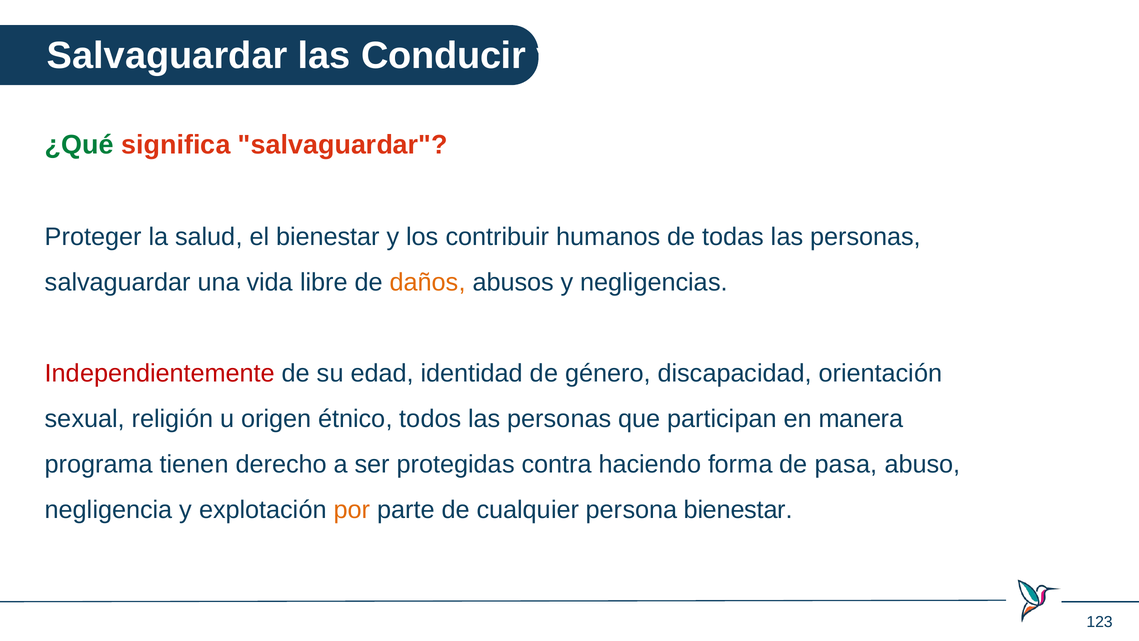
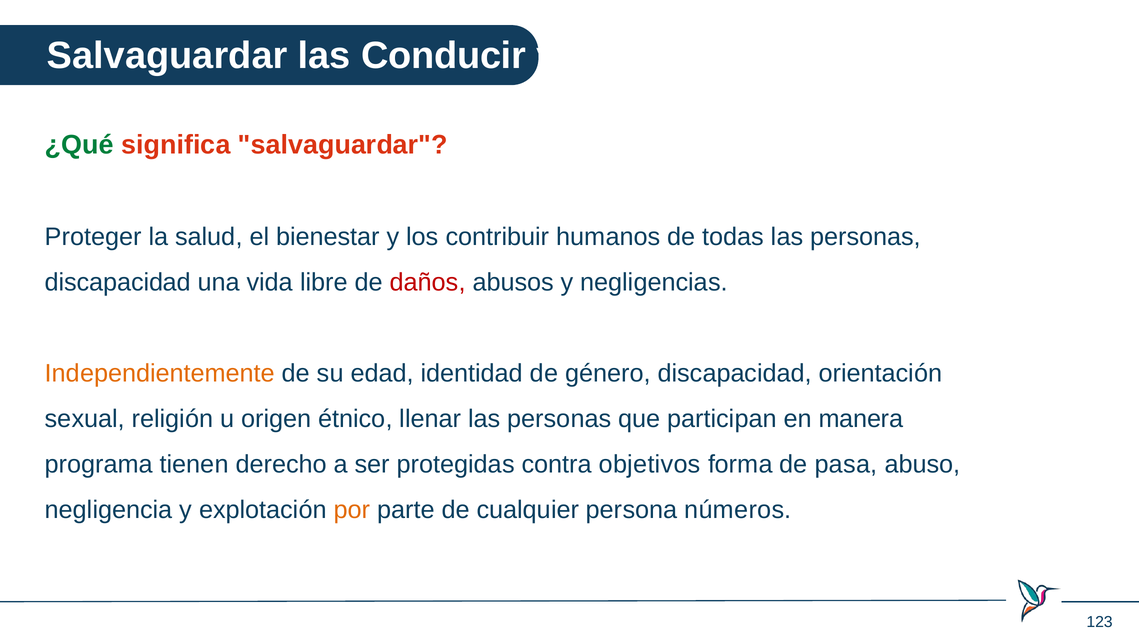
salvaguardar: salvaguardar -> discapacidad (118, 282)
daños colour: orange -> red (428, 282)
Independientemente colour: red -> orange (160, 373)
todos: todos -> llenar (430, 419)
haciendo: haciendo -> objetivos (650, 464)
persona bienestar: bienestar -> números (738, 510)
